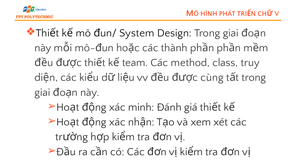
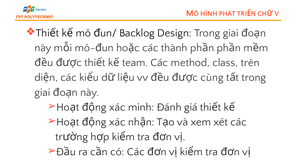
System: System -> Backlog (137, 33)
truy: truy -> trên (250, 63)
